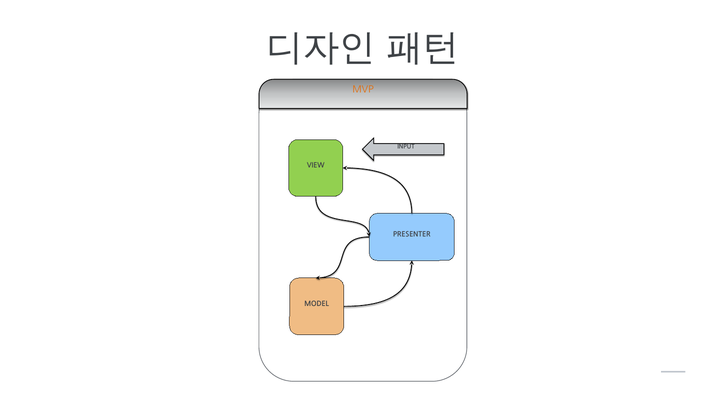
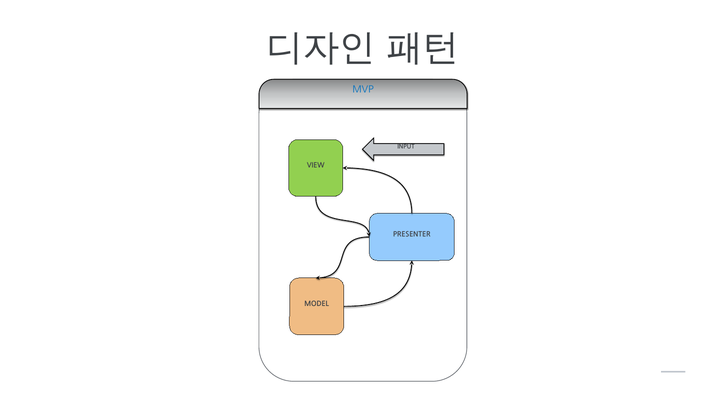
MVP colour: orange -> blue (363, 90)
